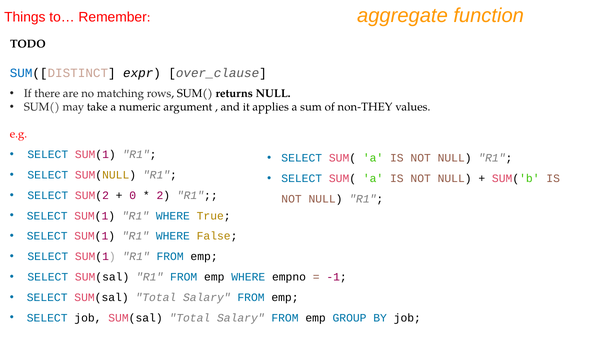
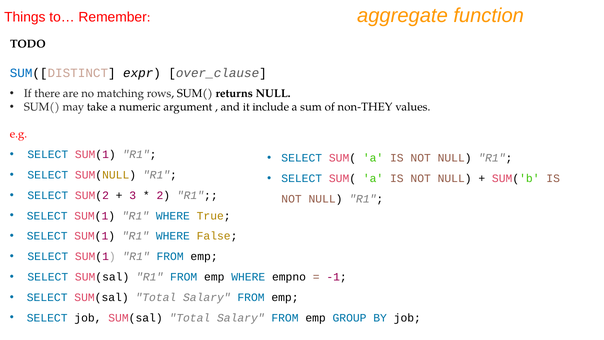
applies: applies -> include (271, 107)
0: 0 -> 3 (133, 195)
